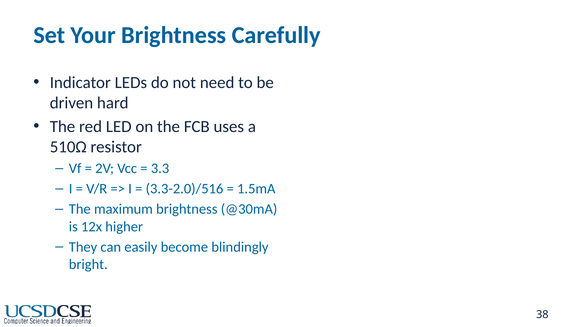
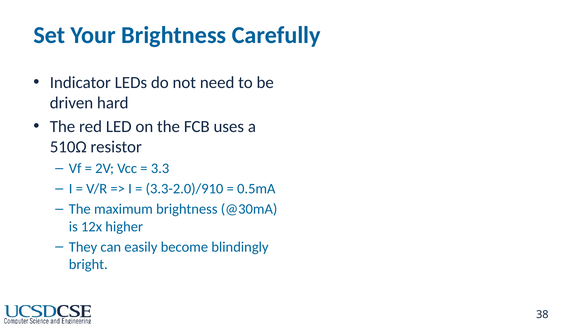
3.3-2.0)/516: 3.3-2.0)/516 -> 3.3-2.0)/910 (184, 189)
1.5mA: 1.5mA -> 0.5mA (256, 189)
